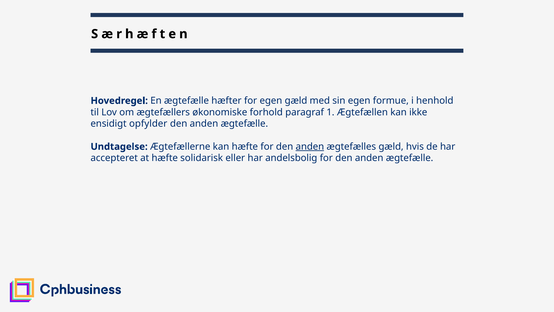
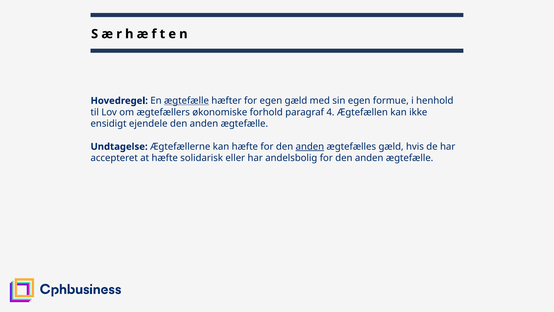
ægtefælle underline: none -> present (186, 101)
1: 1 -> 4 (330, 112)
opfylder: opfylder -> ejendele (148, 124)
